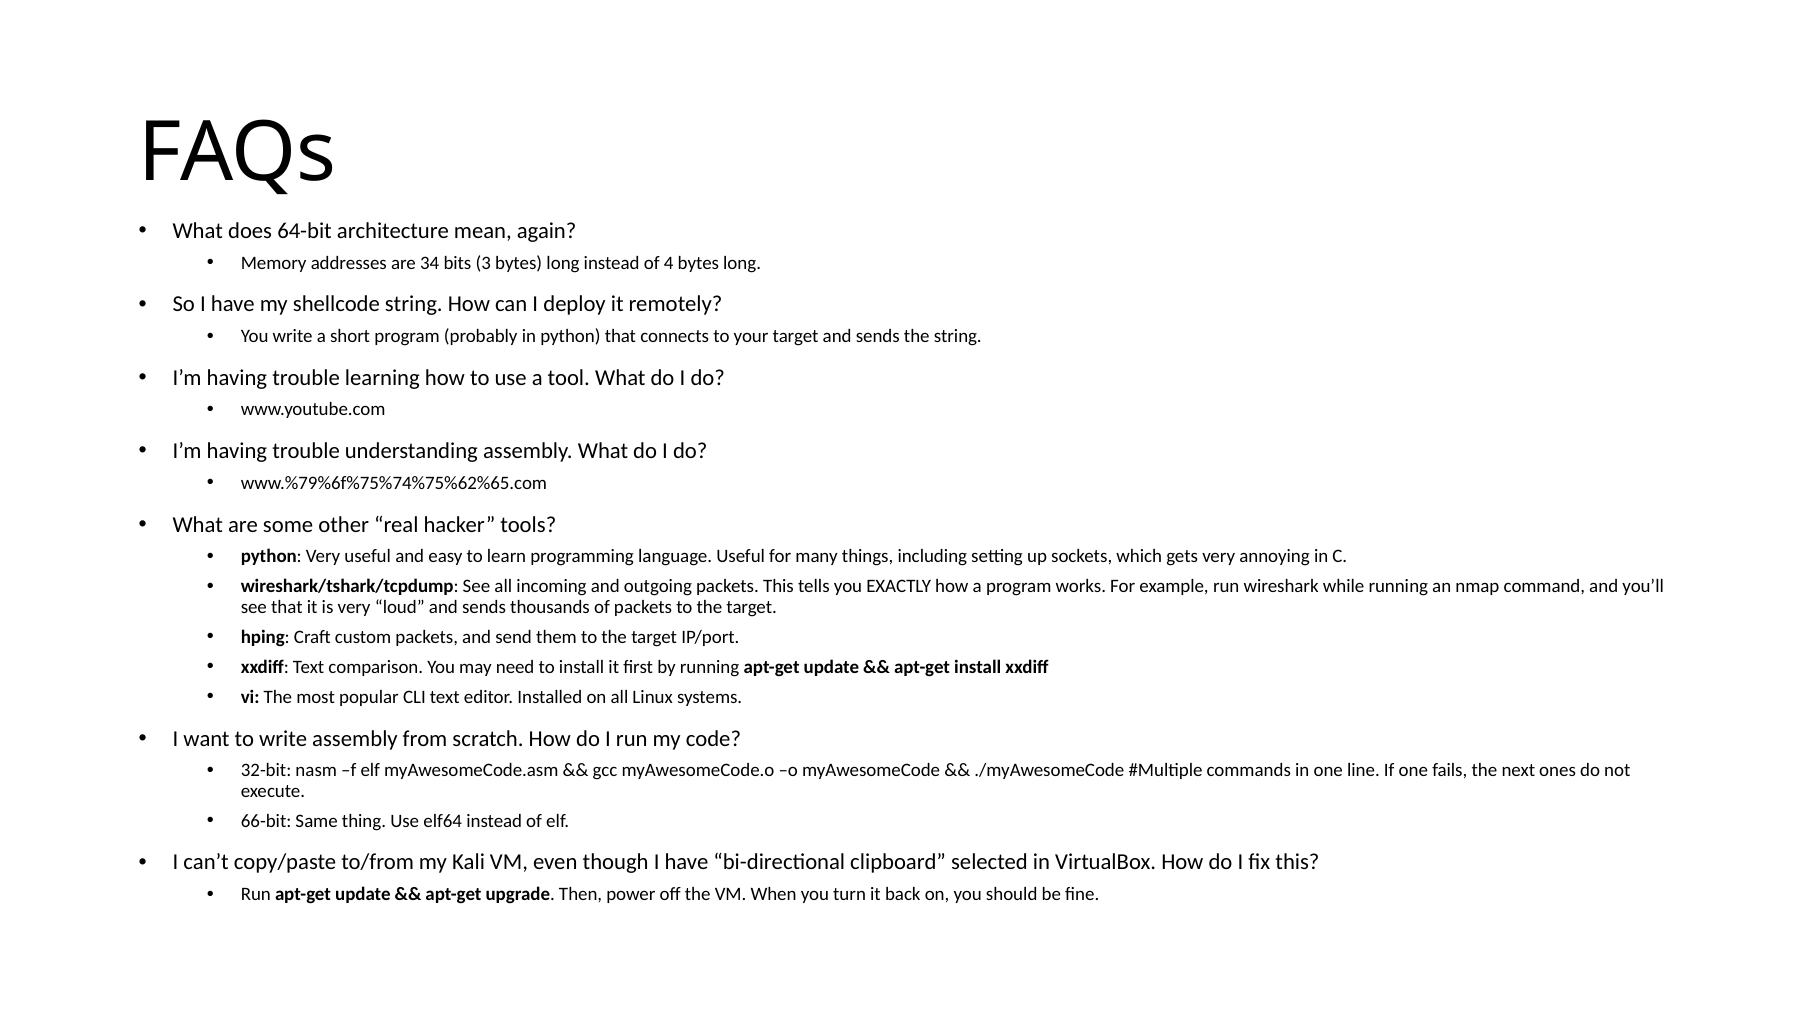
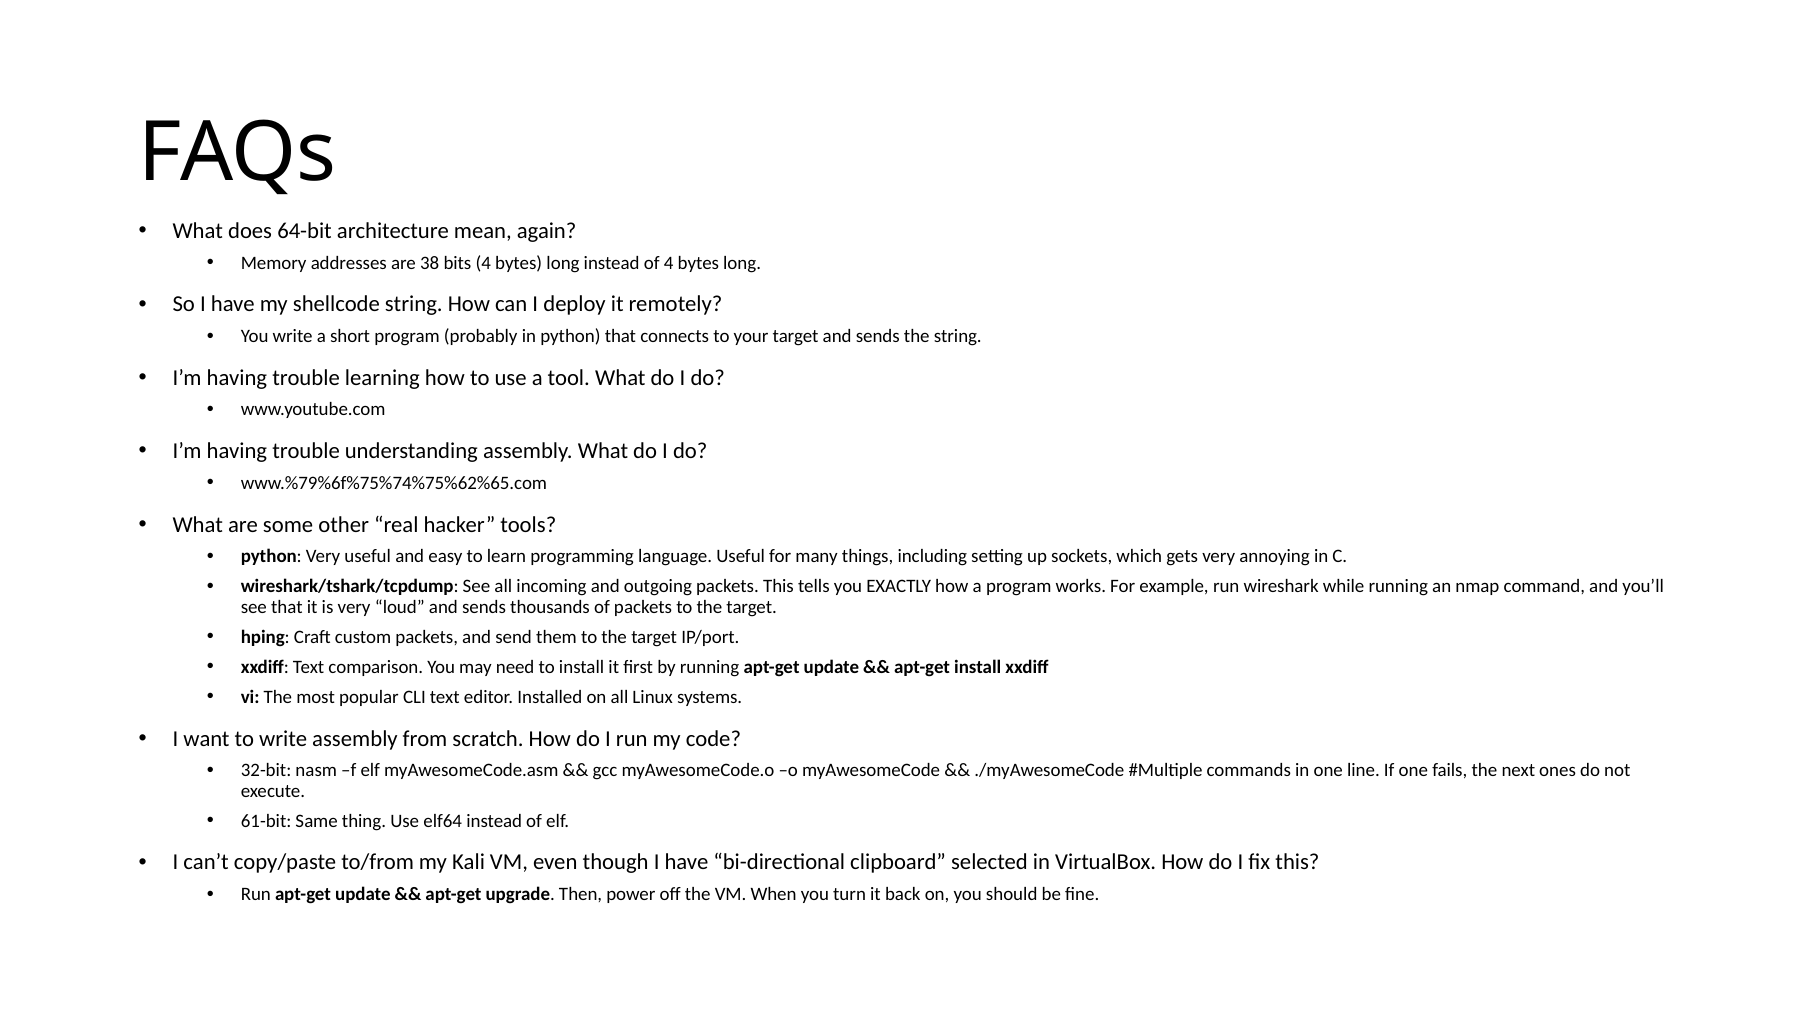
34: 34 -> 38 (430, 263)
bits 3: 3 -> 4 (483, 263)
66-bit: 66-bit -> 61-bit (266, 821)
